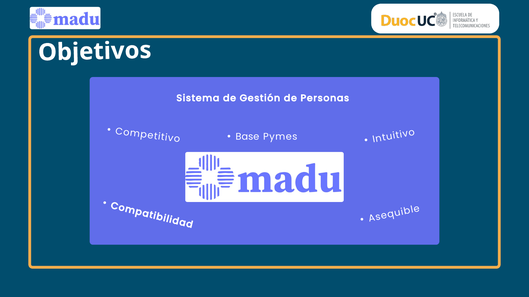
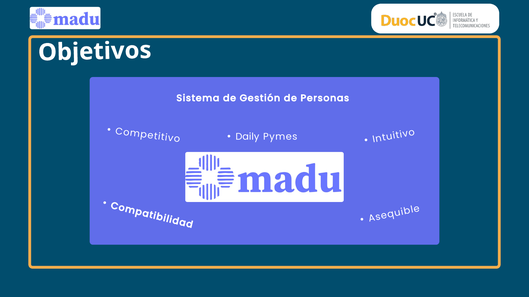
Base: Base -> Daily (247, 137)
